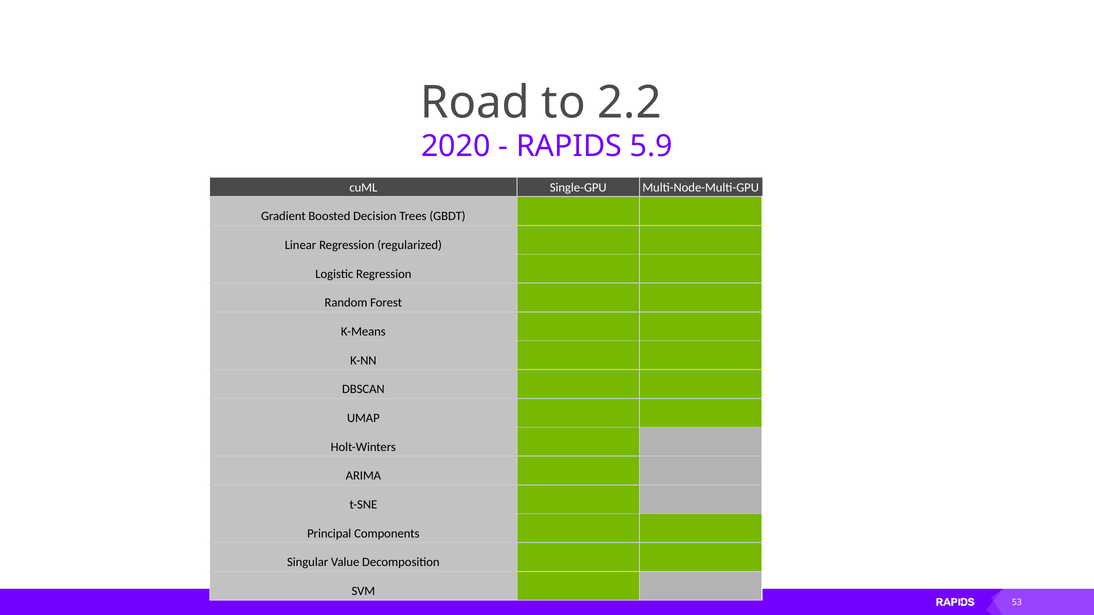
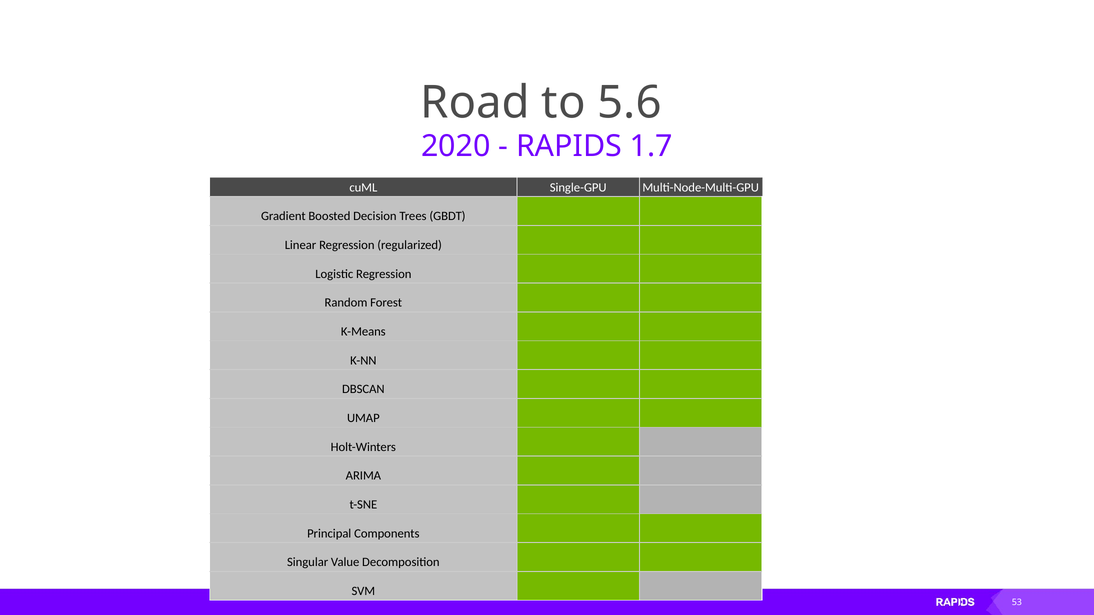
2.2: 2.2 -> 5.6 (630, 103)
5.9: 5.9 -> 1.7 (651, 146)
